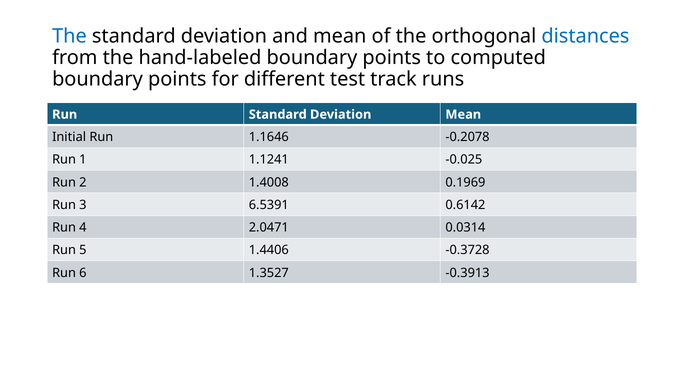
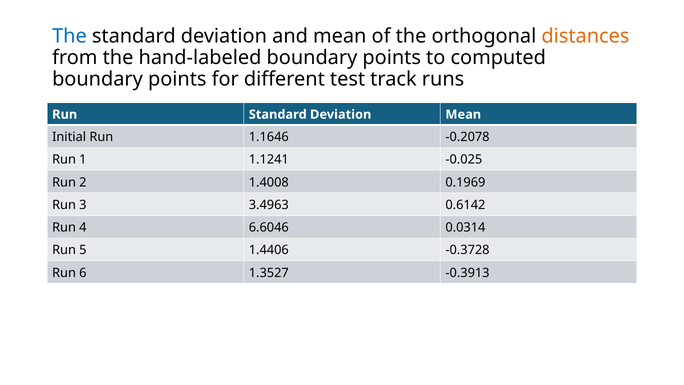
distances colour: blue -> orange (585, 36)
6.5391: 6.5391 -> 3.4963 (269, 205)
2.0471: 2.0471 -> 6.6046 (269, 227)
